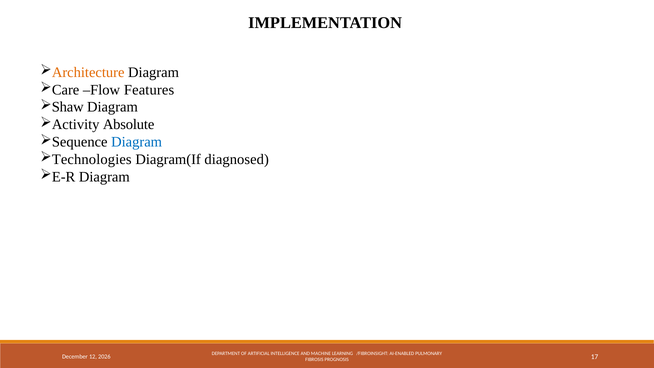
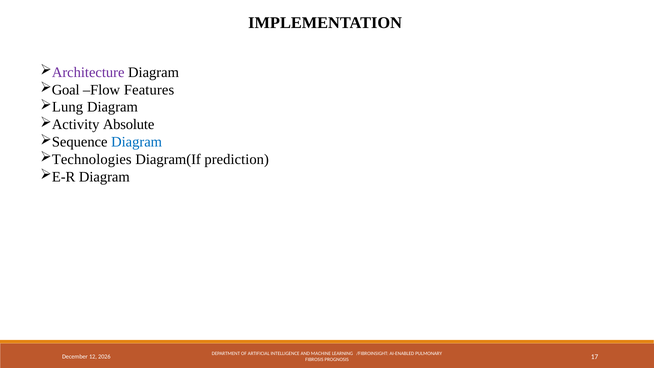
Architecture colour: orange -> purple (88, 72)
Care: Care -> Goal (66, 90)
Shaw: Shaw -> Lung (68, 107)
diagnosed: diagnosed -> prediction (237, 159)
